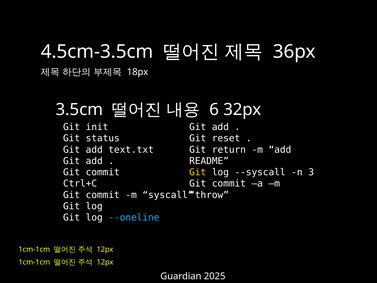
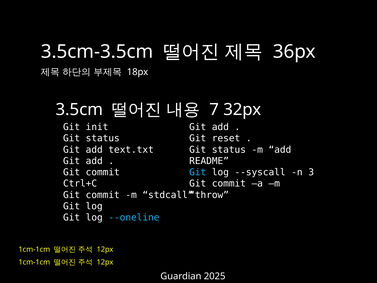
4.5cm-3.5cm: 4.5cm-3.5cm -> 3.5cm-3.5cm (97, 52)
6: 6 -> 7 (214, 110)
return: return -> status (229, 150)
Git colour: yellow -> light blue (198, 172)
syscall: syscall -> stdcall (168, 195)
